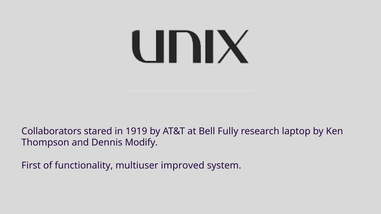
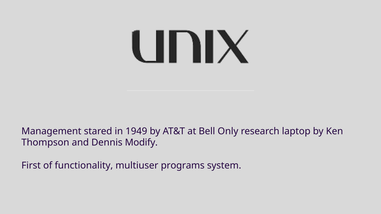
Collaborators: Collaborators -> Management (51, 131)
1919: 1919 -> 1949 (136, 131)
Fully: Fully -> Only (228, 131)
improved: improved -> programs (183, 166)
